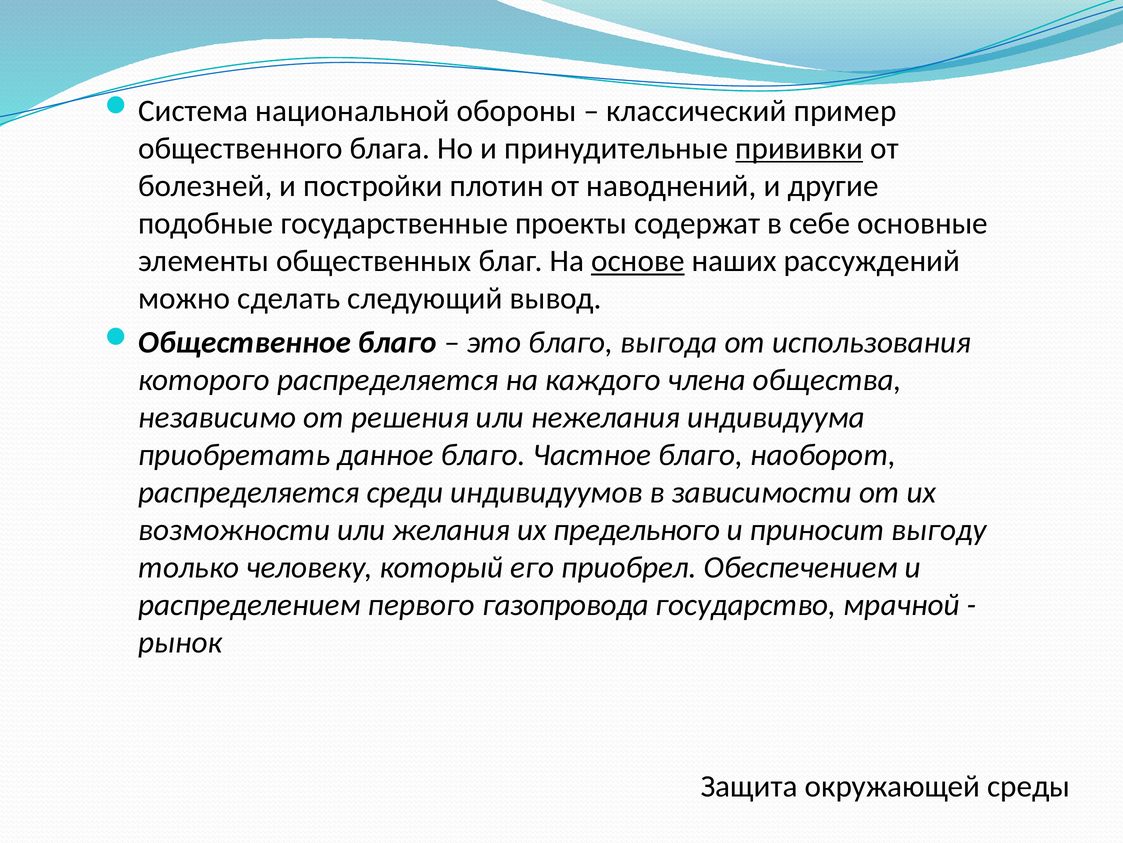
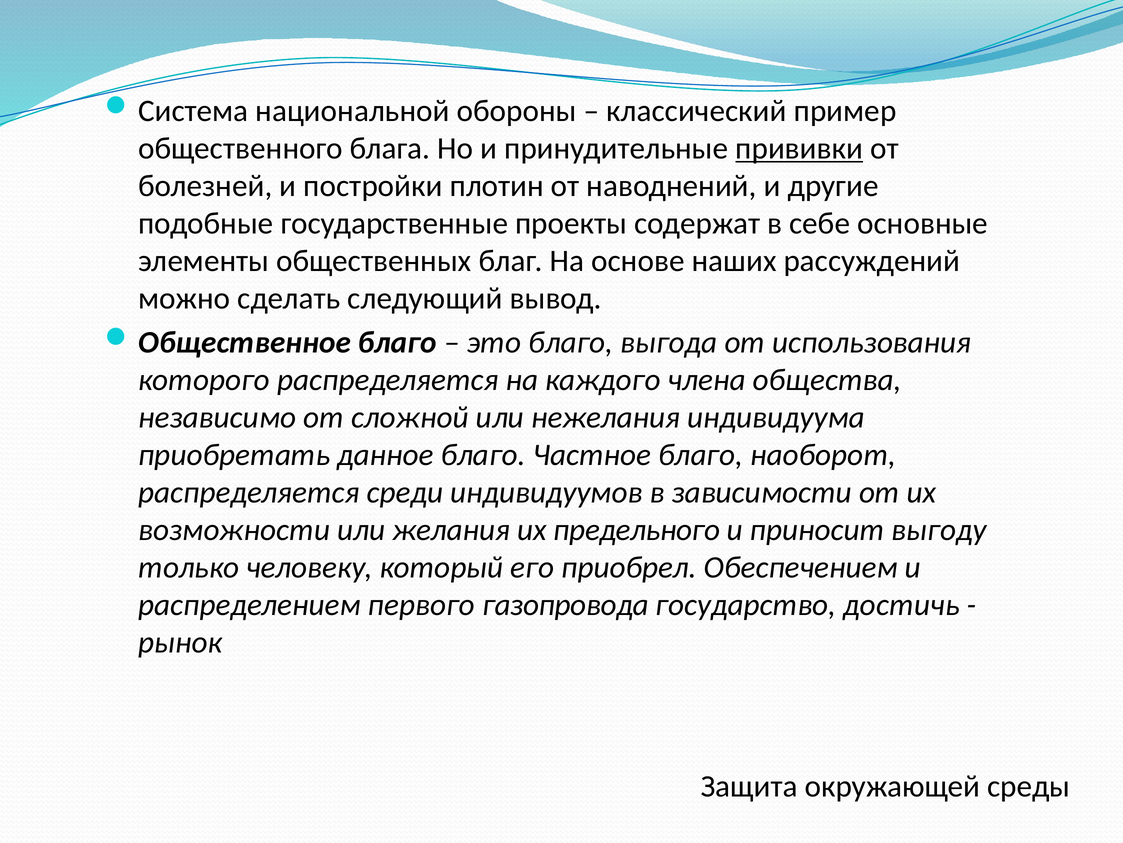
основе underline: present -> none (638, 261)
решения: решения -> сложной (410, 417)
мрачной: мрачной -> достичь (902, 604)
